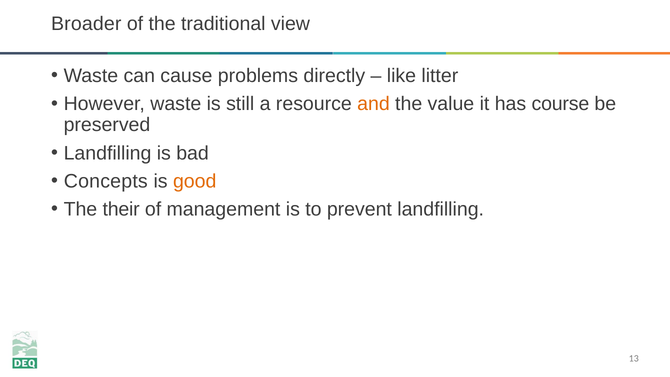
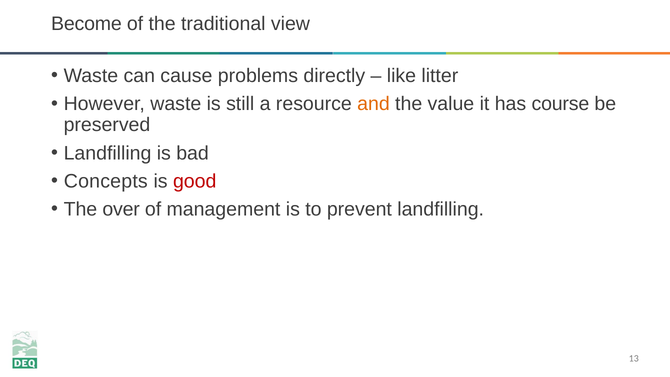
Broader: Broader -> Become (86, 24)
good colour: orange -> red (195, 181)
their: their -> over (121, 209)
